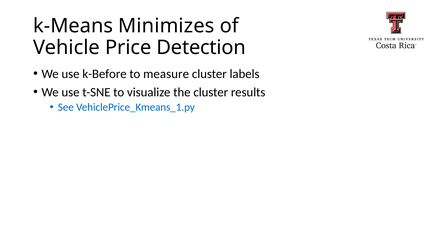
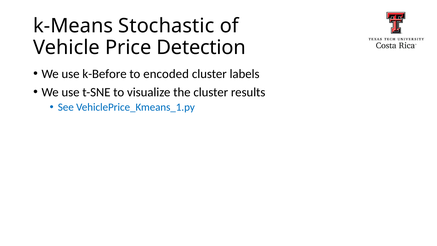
Minimizes: Minimizes -> Stochastic (166, 26)
measure: measure -> encoded (166, 74)
